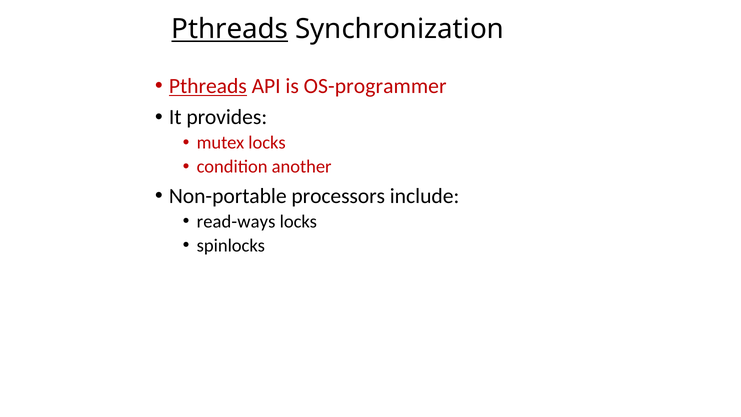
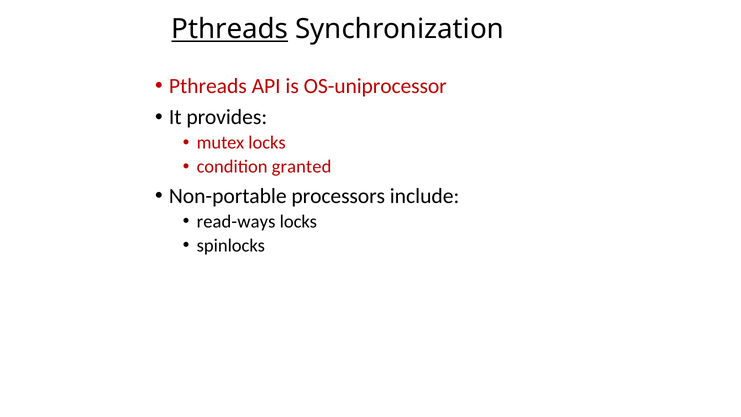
Pthreads underline: present -> none (208, 86)
OS-programmer: OS-programmer -> OS-uniprocessor (375, 86)
another: another -> granted (302, 167)
